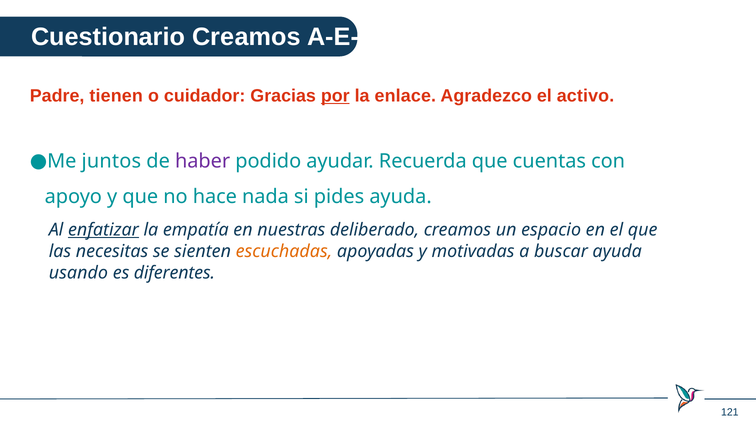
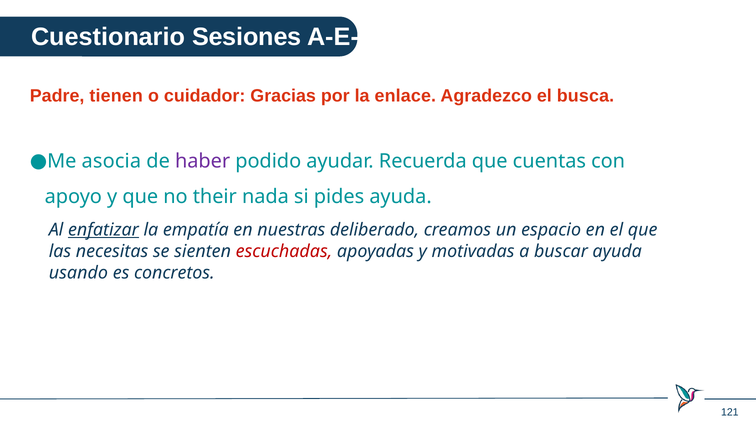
Cuestionario Creamos: Creamos -> Sesiones (247, 37)
por underline: present -> none (335, 96)
activo: activo -> busca (585, 96)
juntos: juntos -> asocia (111, 161)
hace: hace -> their (215, 197)
escuchadas colour: orange -> red (284, 251)
diferentes: diferentes -> concretos (174, 273)
